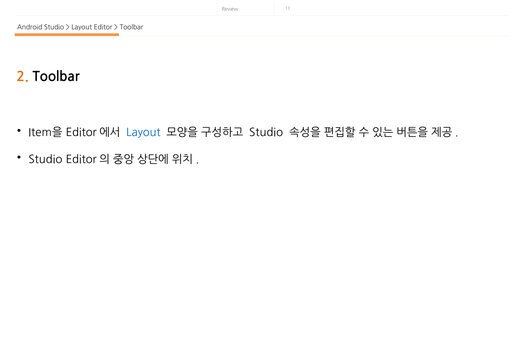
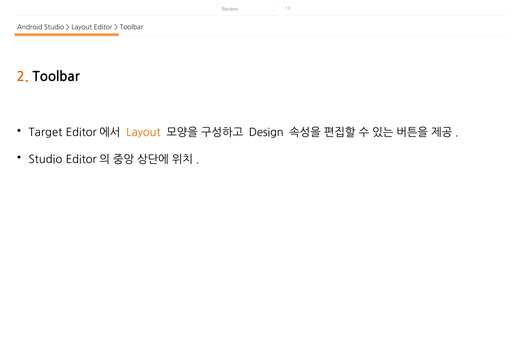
Item을: Item을 -> Target (45, 133)
Layout colour: blue -> orange (143, 133)
Studio: Studio -> Design (266, 133)
